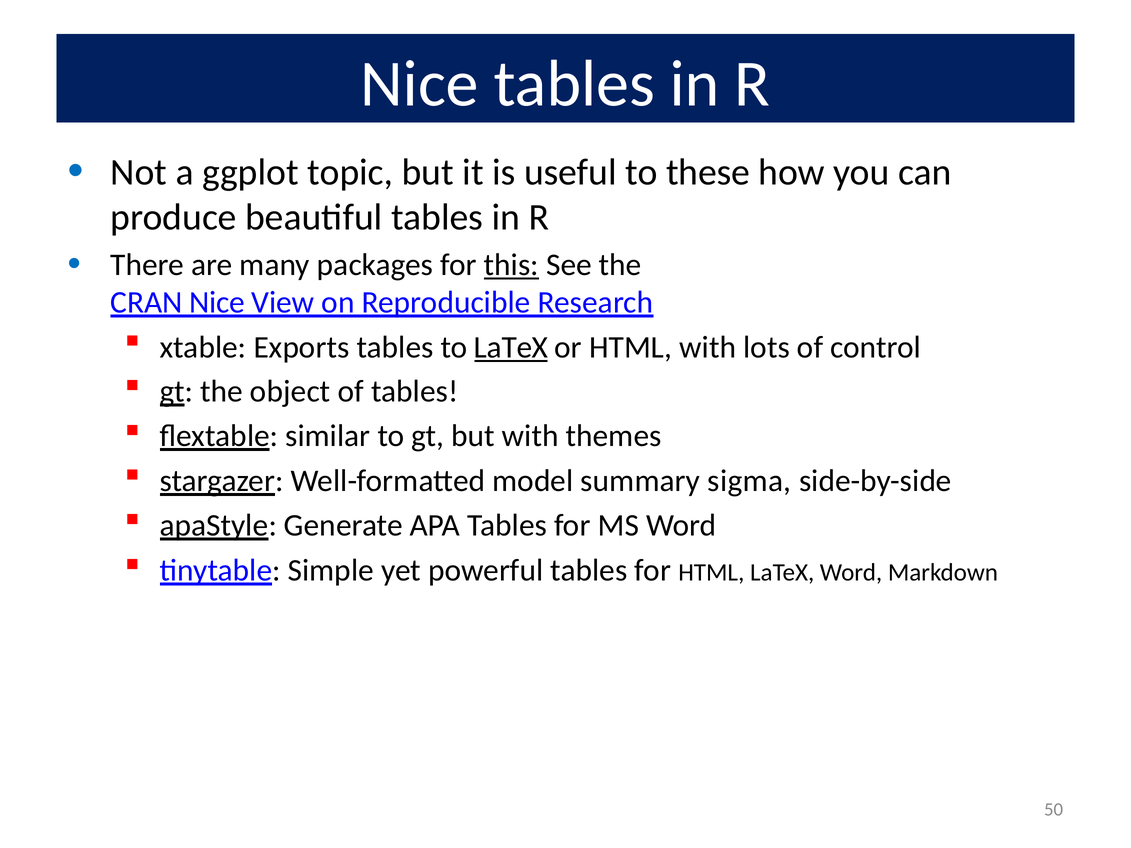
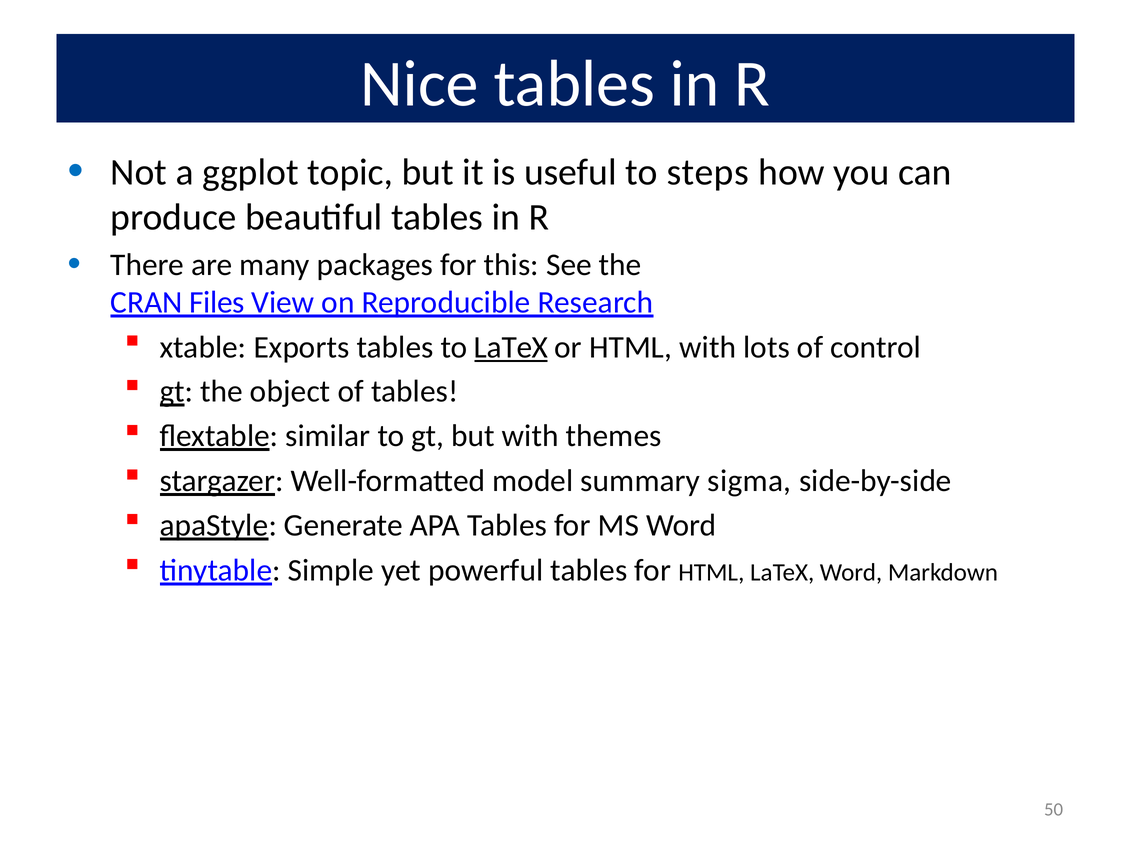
these: these -> steps (708, 172)
this underline: present -> none (511, 265)
CRAN Nice: Nice -> Files (217, 303)
